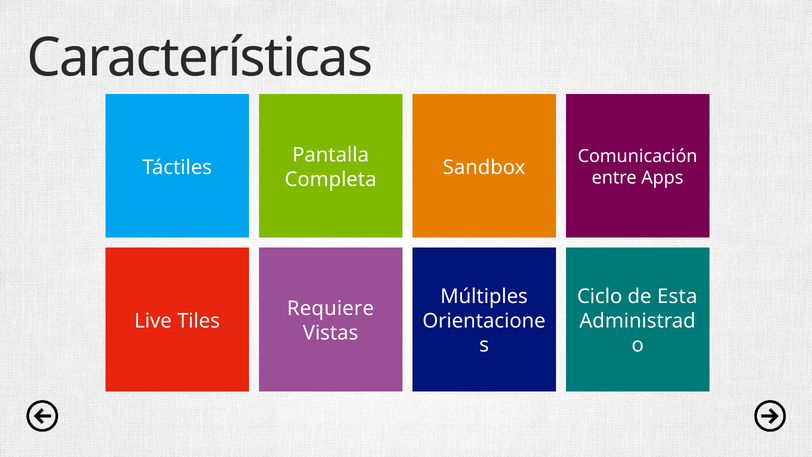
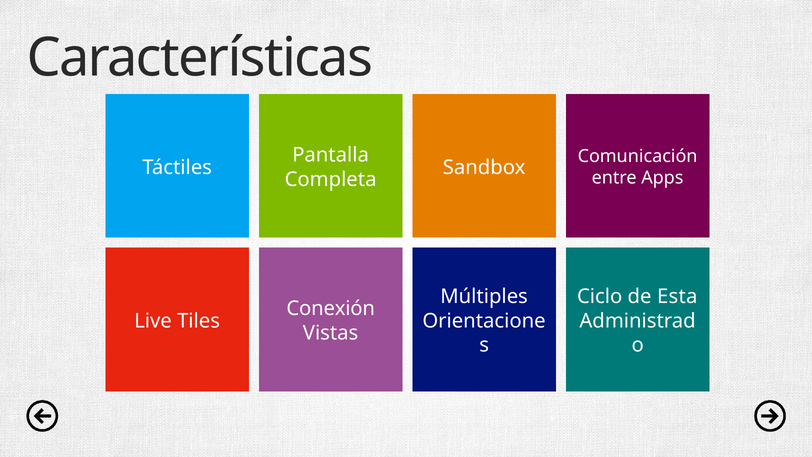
Requiere: Requiere -> Conexión (331, 309)
